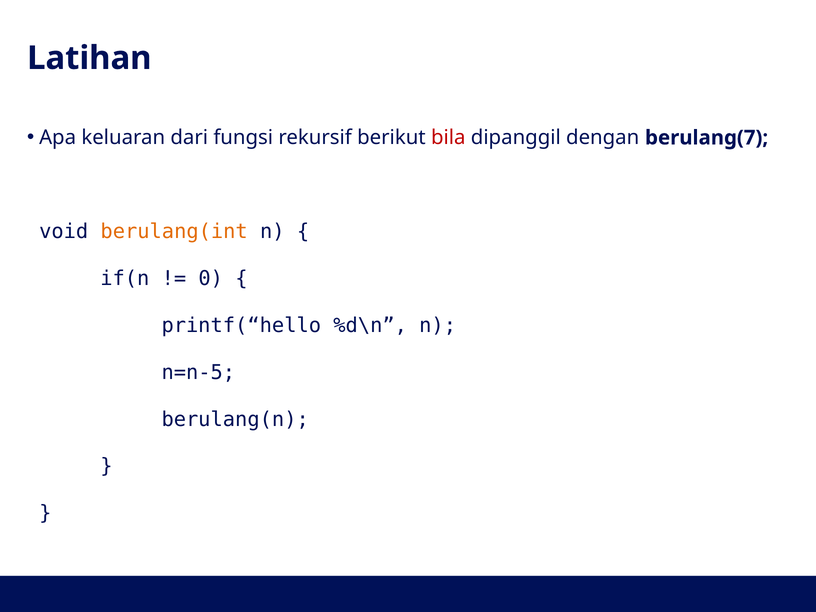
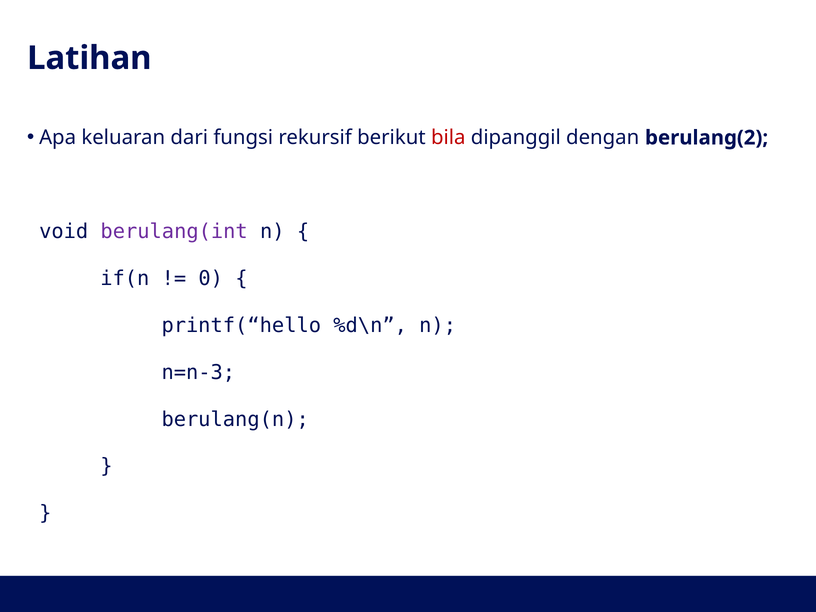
berulang(7: berulang(7 -> berulang(2 (707, 138)
berulang(int colour: orange -> purple (174, 232)
n=n-5: n=n-5 -> n=n-3 (198, 372)
